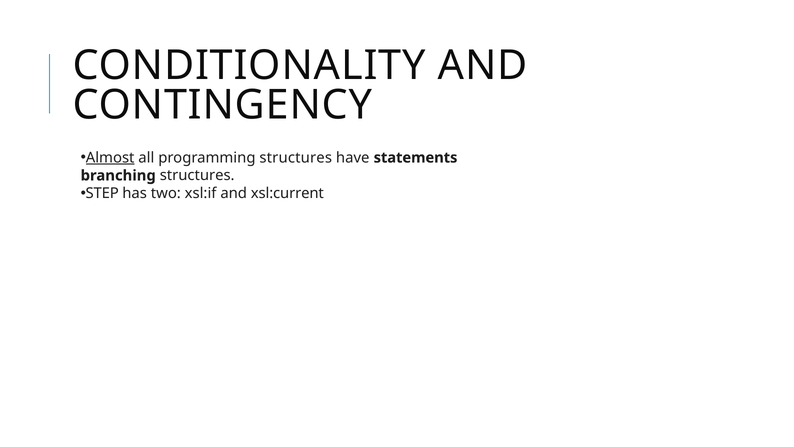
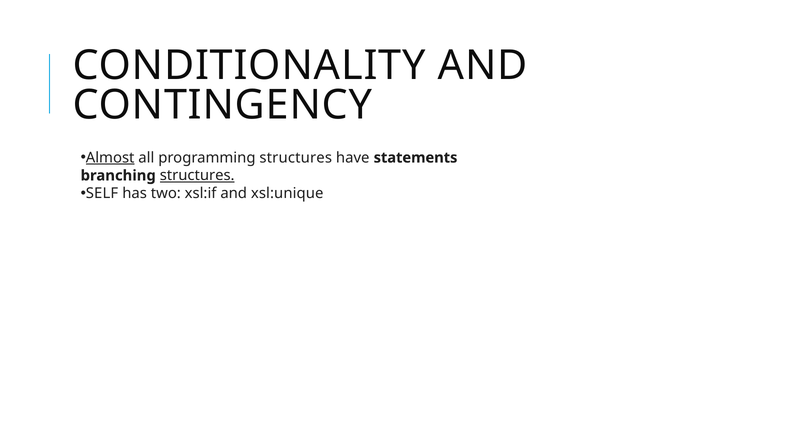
structures underline: none -> present (197, 175)
STEP: STEP -> SELF (102, 193)
xsl:current: xsl:current -> xsl:unique (287, 193)
